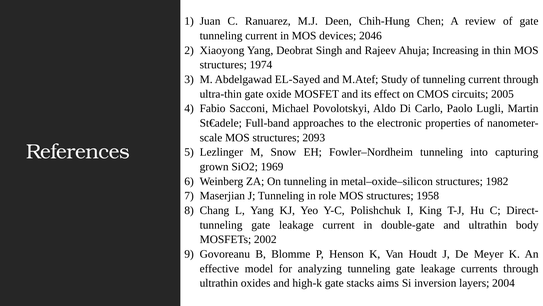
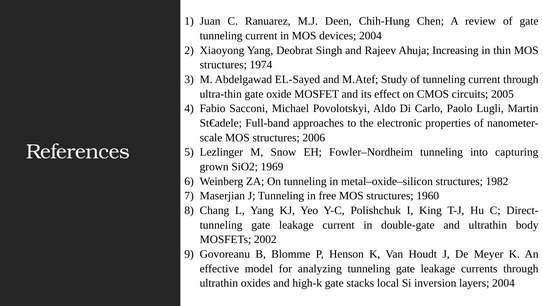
devices 2046: 2046 -> 2004 (370, 36)
2093: 2093 -> 2006 (314, 137)
role: role -> free (327, 196)
1958: 1958 -> 1960 (428, 196)
aims: aims -> local (388, 283)
